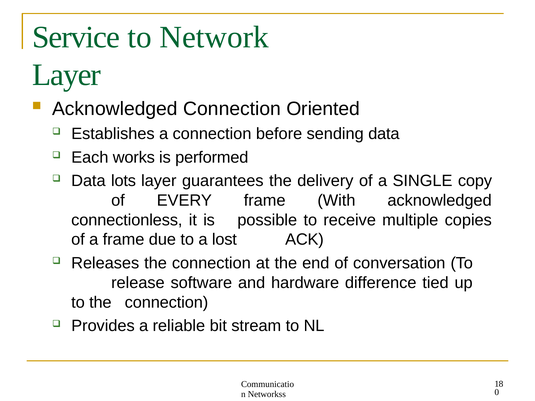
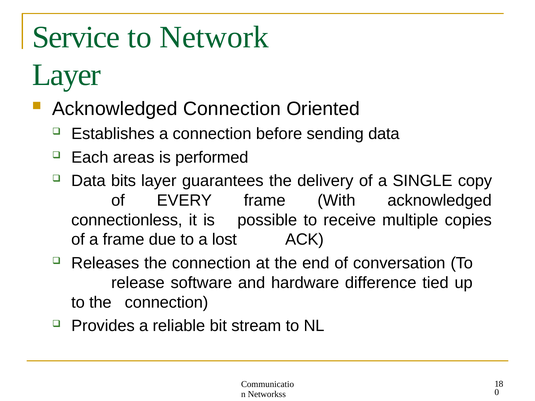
works: works -> areas (134, 157)
lots: lots -> bits (124, 181)
